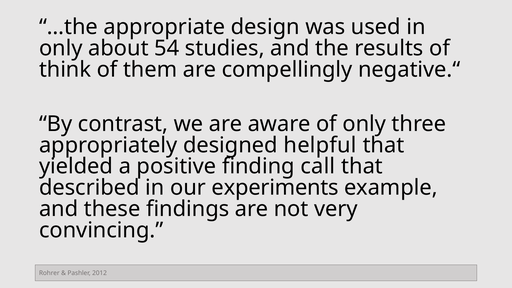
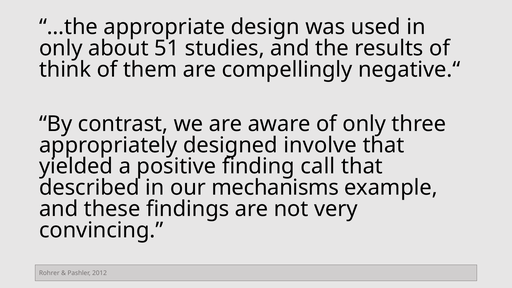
54: 54 -> 51 (167, 48)
helpful: helpful -> involve (320, 145)
experiments: experiments -> mechanisms (275, 188)
